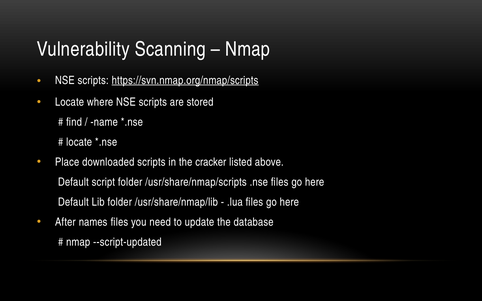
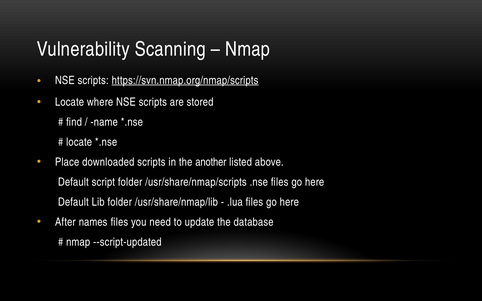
cracker: cracker -> another (211, 162)
